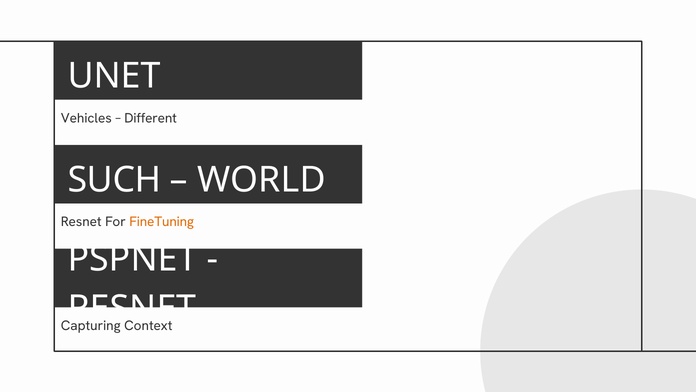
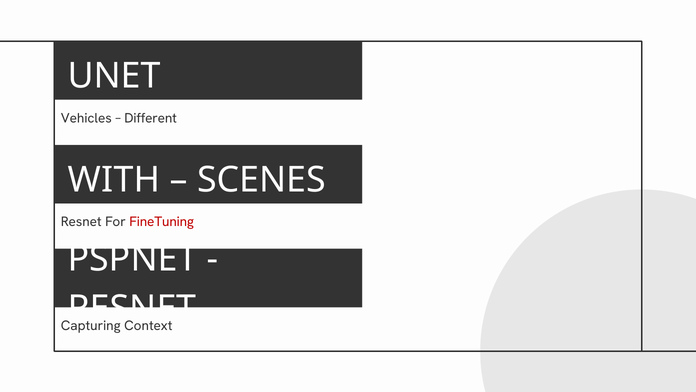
SUCH: SUCH -> WITH (114, 180)
WORLD: WORLD -> SCENES (261, 180)
FineTuning colour: orange -> red (162, 222)
